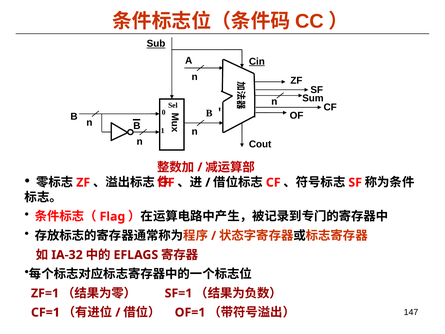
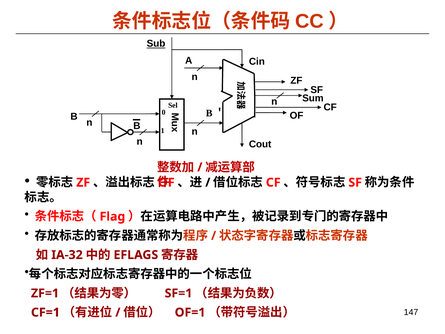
Cin underline: present -> none (257, 61)
